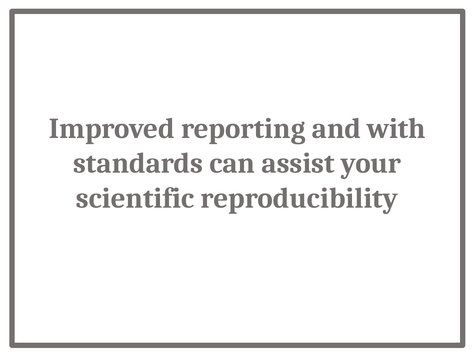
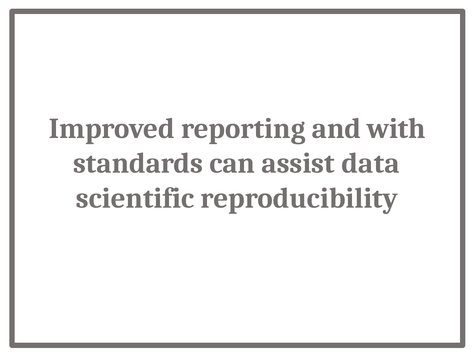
your: your -> data (371, 163)
